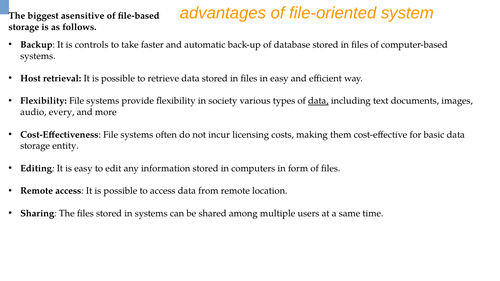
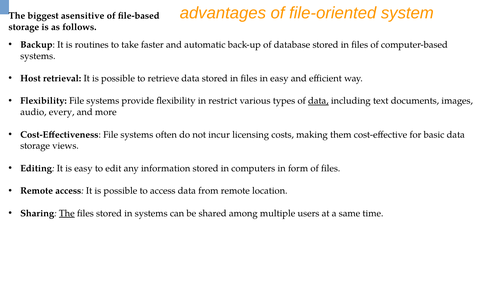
controls: controls -> routines (92, 45)
society: society -> restrict (223, 101)
entity: entity -> views (66, 146)
The underline: none -> present (67, 213)
